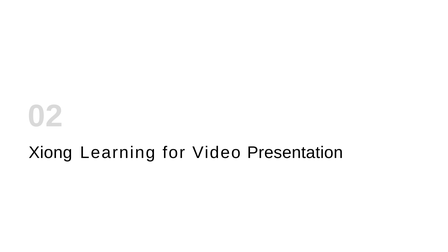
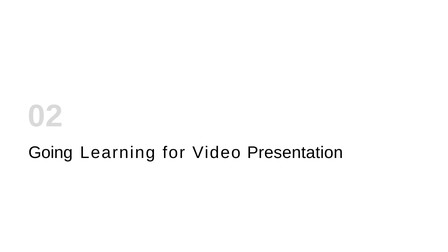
Xiong: Xiong -> Going (51, 153)
